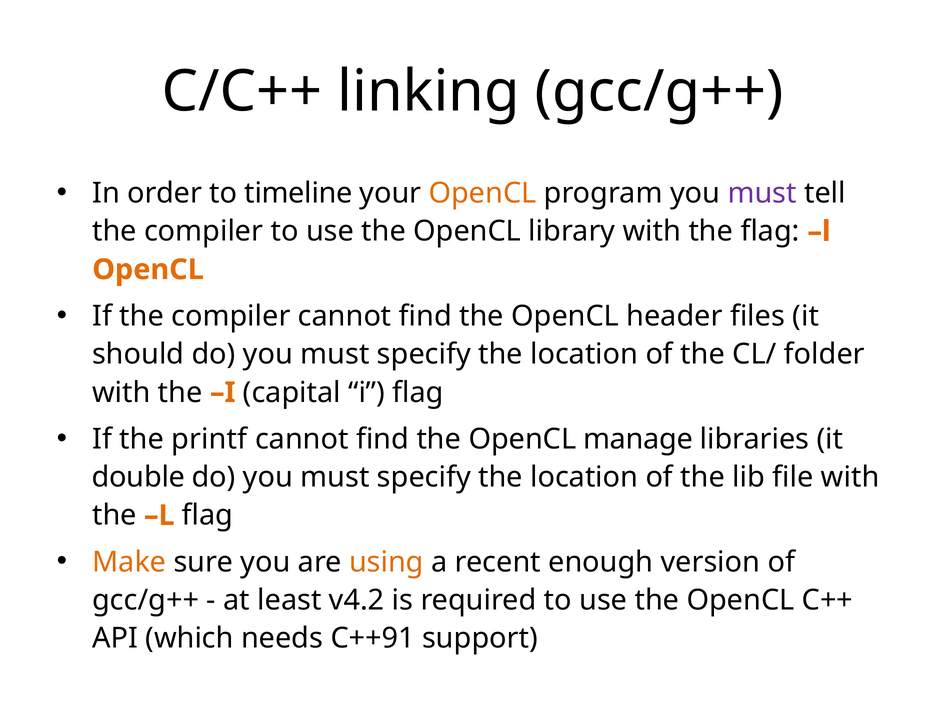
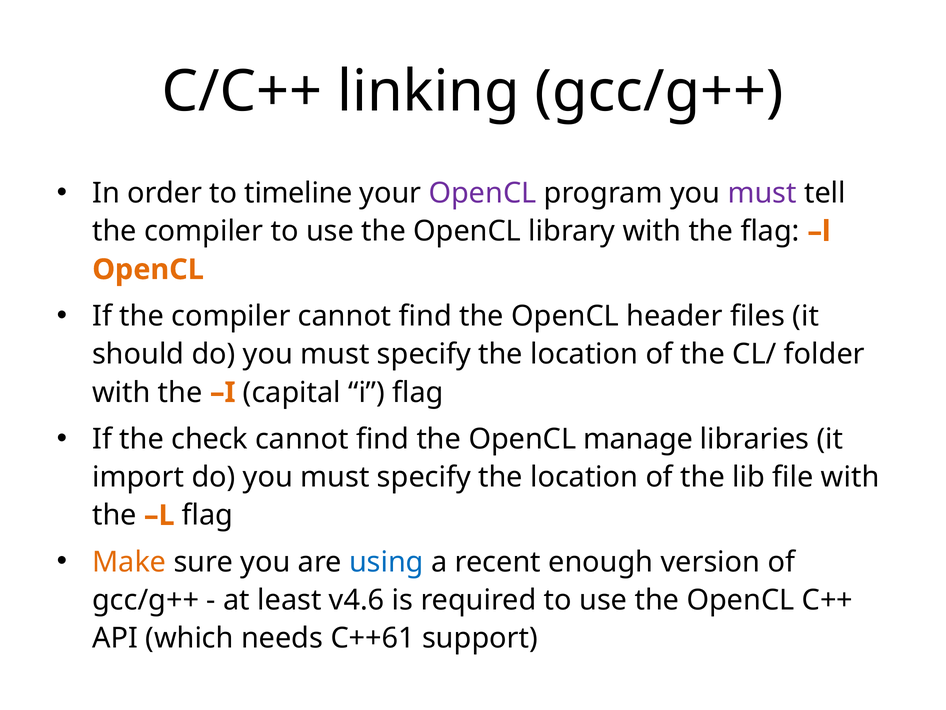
OpenCL colour: orange -> purple (483, 193)
printf: printf -> check (210, 439)
double: double -> import (138, 477)
using colour: orange -> blue (386, 562)
v4.2: v4.2 -> v4.6 (357, 600)
C++91: C++91 -> C++61 (373, 638)
